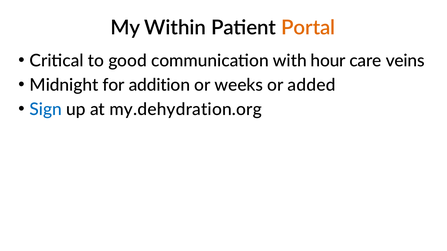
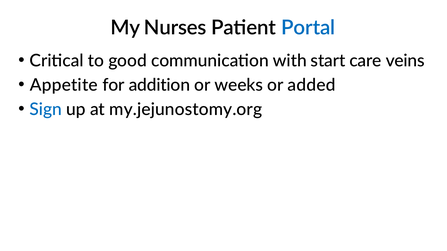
Within: Within -> Nurses (175, 28)
Portal colour: orange -> blue (308, 28)
hour: hour -> start (328, 61)
Midnight: Midnight -> Appetite (64, 85)
my.dehydration.org: my.dehydration.org -> my.jejunostomy.org (186, 110)
